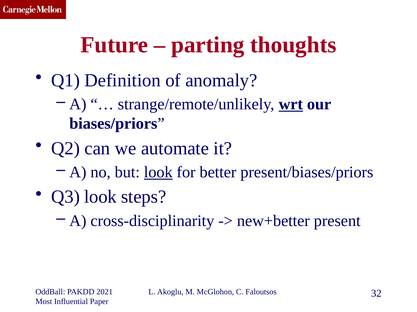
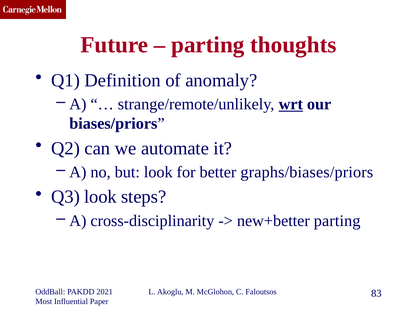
look underline: present -> none (158, 173)
present/biases/priors: present/biases/priors -> graphs/biases/priors (307, 173)
new+better present: present -> parting (337, 221)
32: 32 -> 83 (376, 294)
